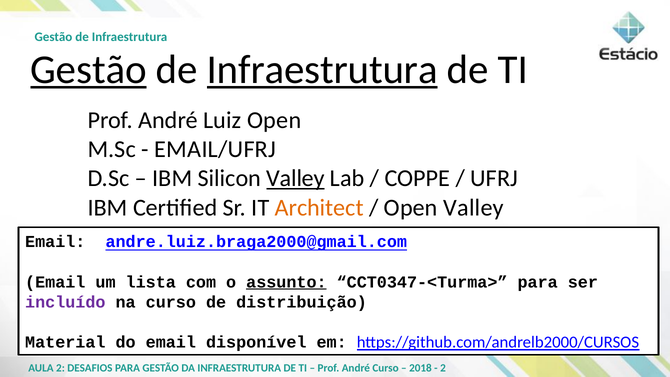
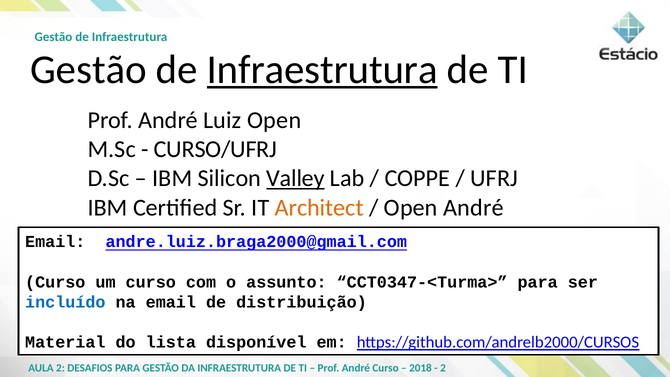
Gestão underline: present -> none (88, 70)
EMAIL/UFRJ: EMAIL/UFRJ -> CURSO/UFRJ (215, 149)
Open Valley: Valley -> André (474, 207)
Email: Email -> Curso (55, 282)
um lista: lista -> curso (151, 282)
assunto underline: present -> none (286, 282)
incluído colour: purple -> blue (65, 302)
na curso: curso -> email (171, 302)
do email: email -> lista (171, 342)
